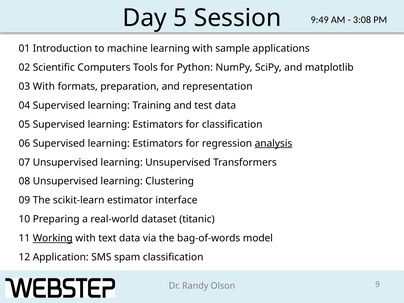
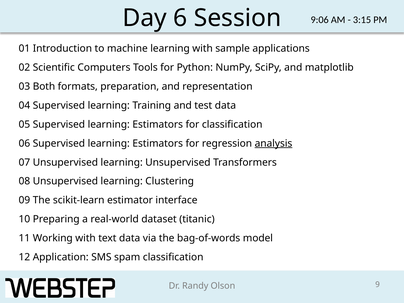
5: 5 -> 6 (180, 18)
9:49: 9:49 -> 9:06 (320, 20)
3:08: 3:08 -> 3:15 (362, 20)
03 With: With -> Both (44, 86)
Working underline: present -> none (53, 238)
